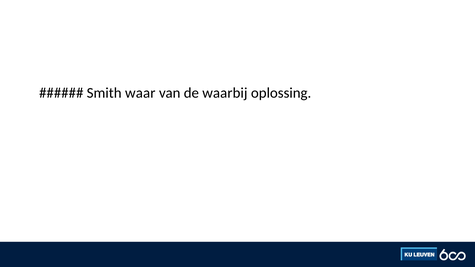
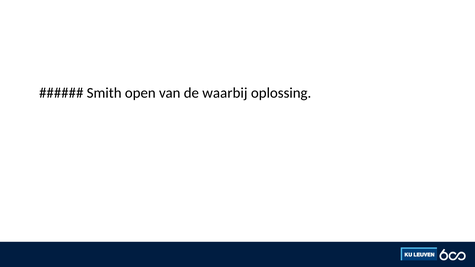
waar: waar -> open (140, 93)
